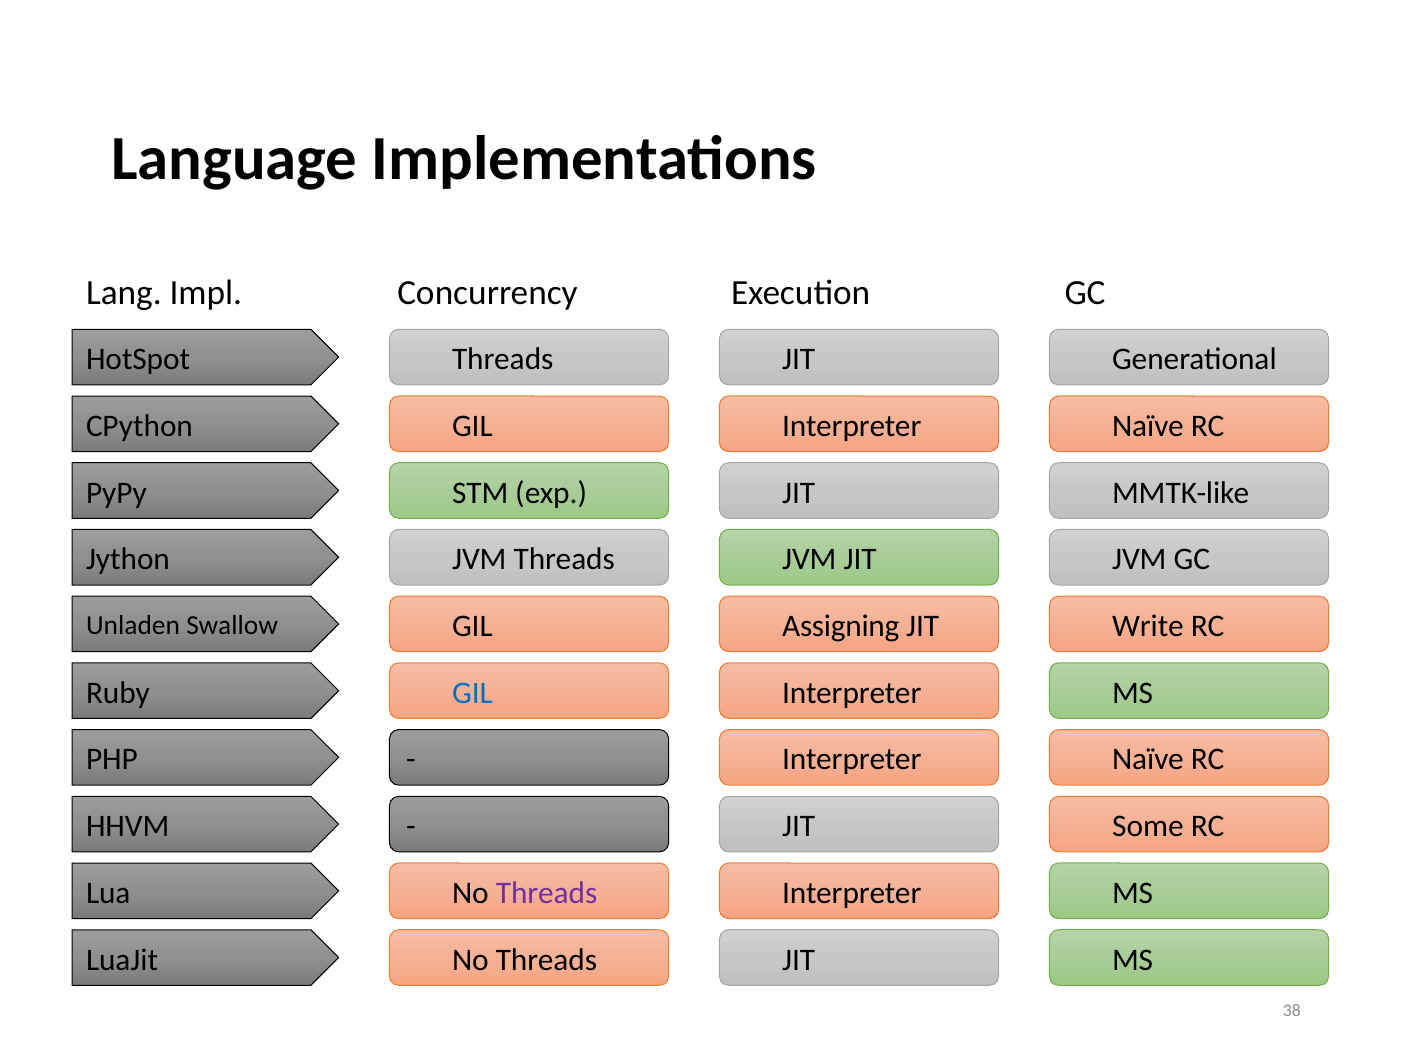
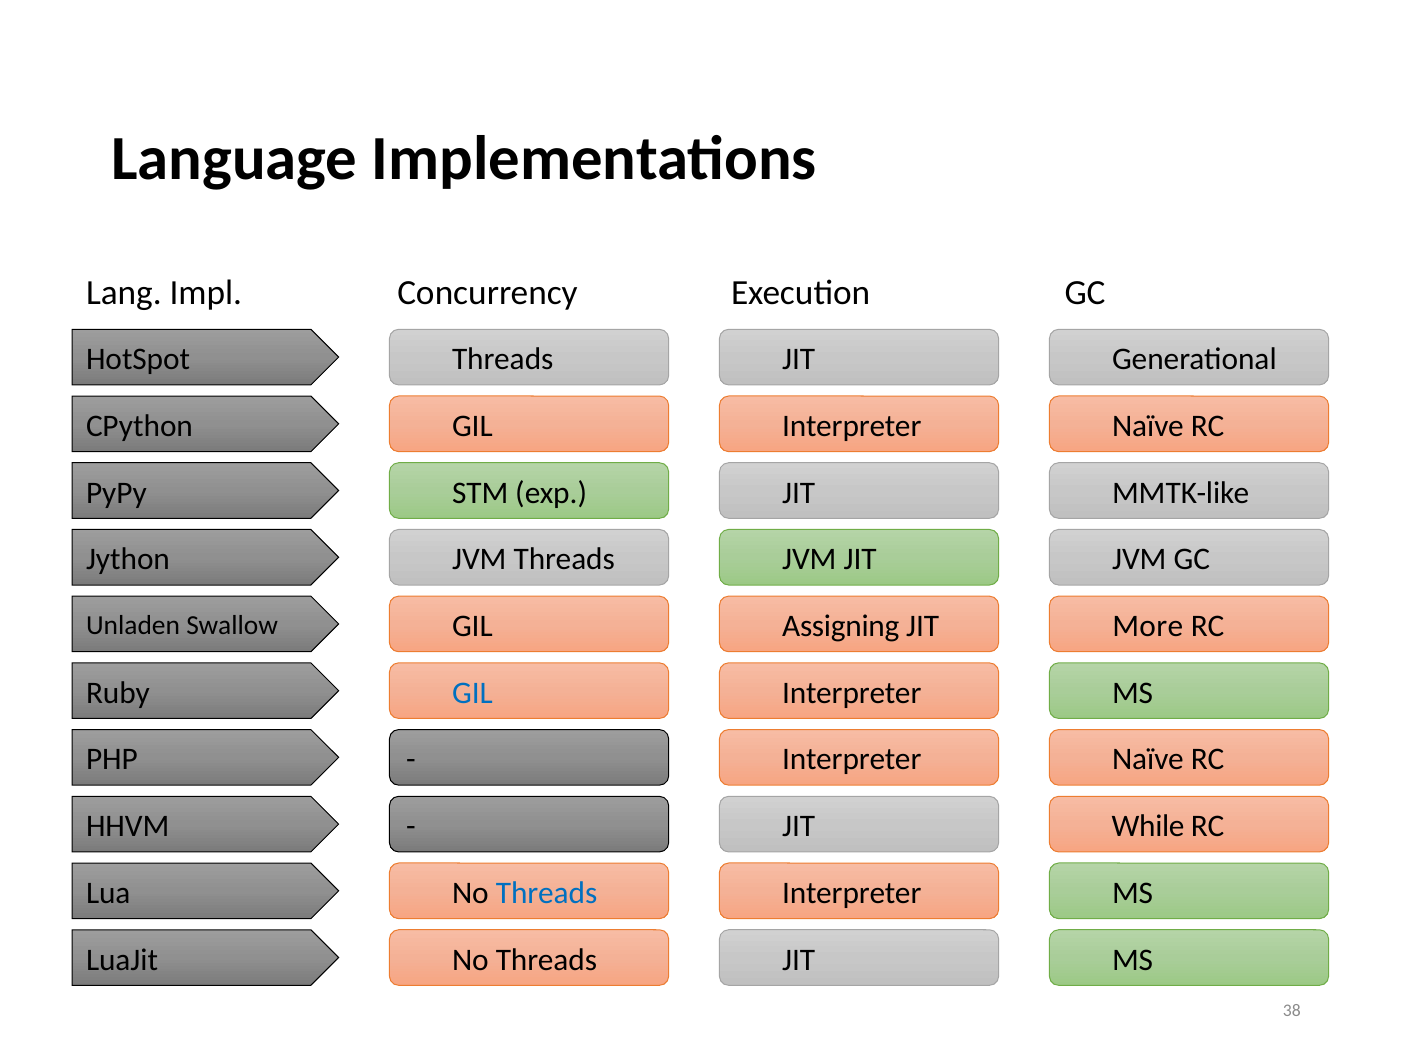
Write: Write -> More (1148, 626)
Some: Some -> While (1148, 826)
Threads colour: purple -> blue (547, 893)
